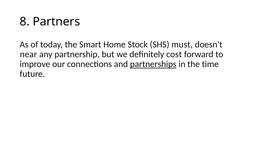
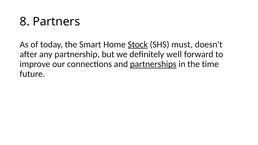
Stock underline: none -> present (138, 44)
near: near -> after (28, 54)
cost: cost -> well (174, 54)
